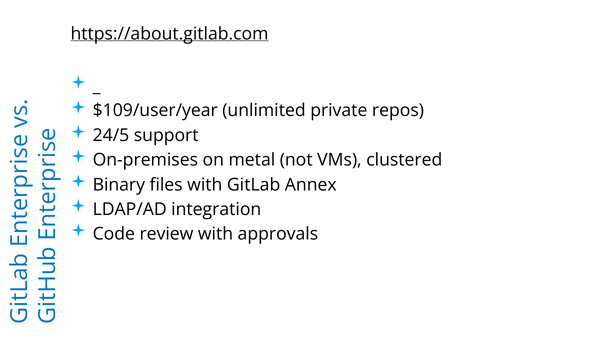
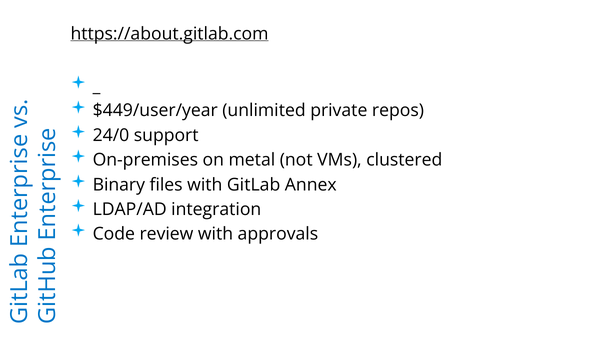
$109/user/year: $109/user/year -> $449/user/year (155, 111)
24/5: 24/5 -> 24/0 (111, 135)
